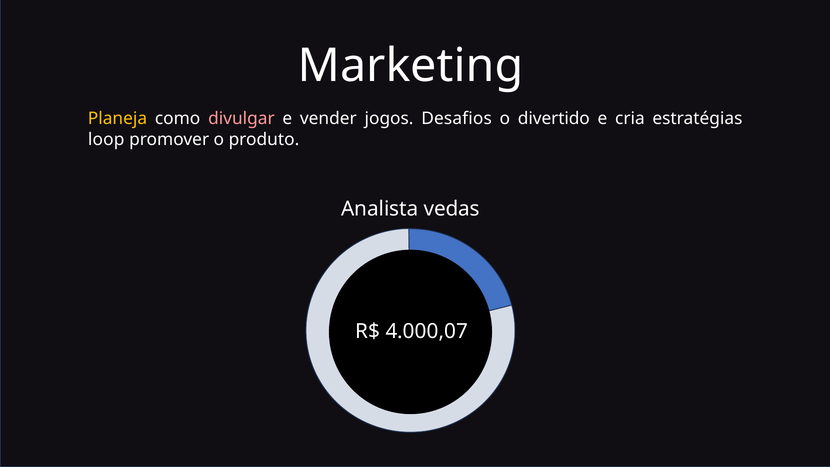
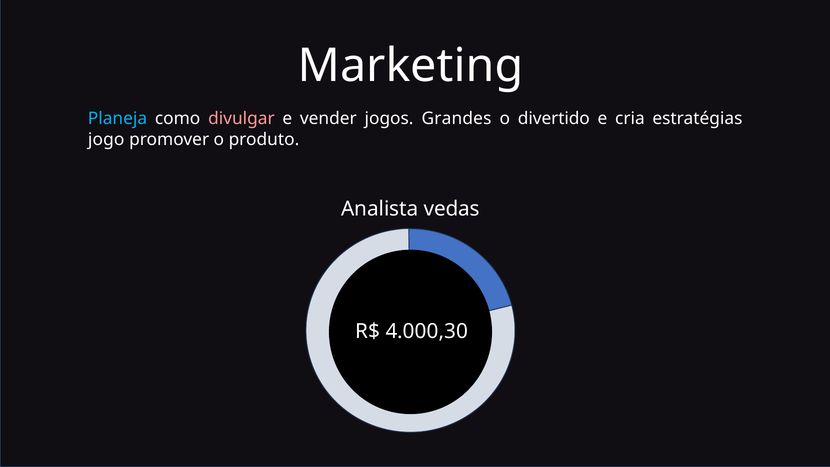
Planeja colour: yellow -> light blue (117, 119)
Desafios: Desafios -> Grandes (457, 119)
loop: loop -> jogo (106, 139)
4.000,07: 4.000,07 -> 4.000,30 (427, 332)
